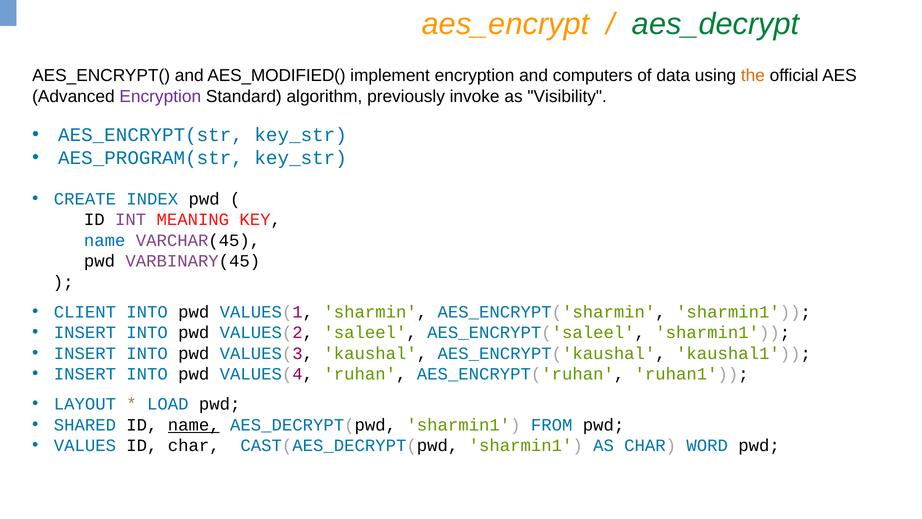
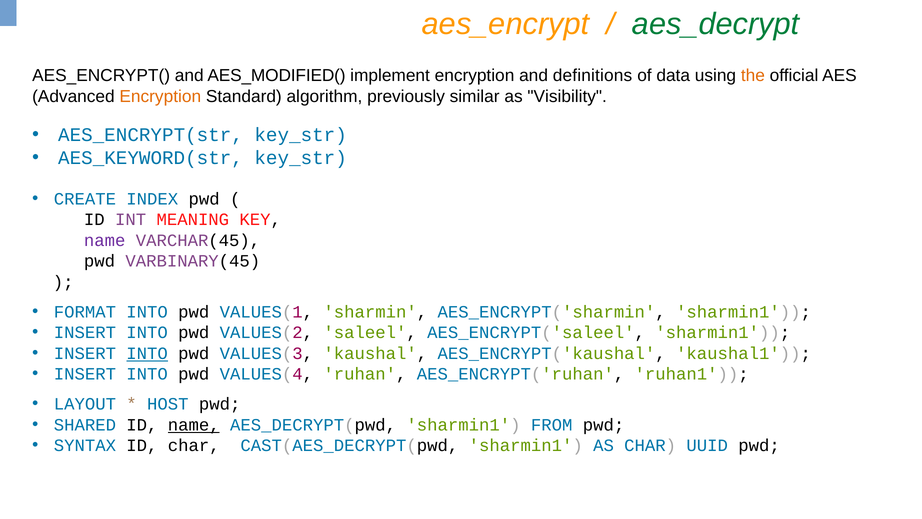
computers: computers -> definitions (593, 76)
Encryption colour: purple -> orange (160, 96)
invoke: invoke -> similar (475, 96)
AES_PROGRAM(str: AES_PROGRAM(str -> AES_KEYWORD(str (150, 158)
name colour: blue -> purple (105, 240)
CLIENT: CLIENT -> FORMAT (85, 312)
INTO underline: none -> present (147, 353)
LOAD: LOAD -> HOST (168, 404)
VALUES: VALUES -> SYNTAX (85, 445)
WORD: WORD -> UUID (707, 445)
